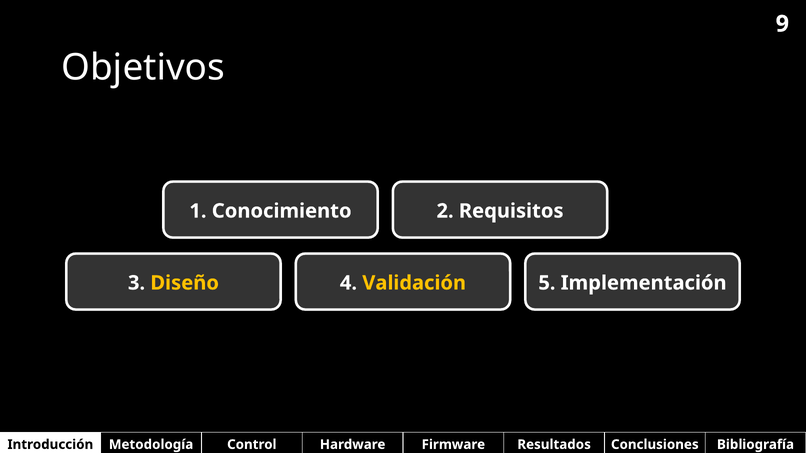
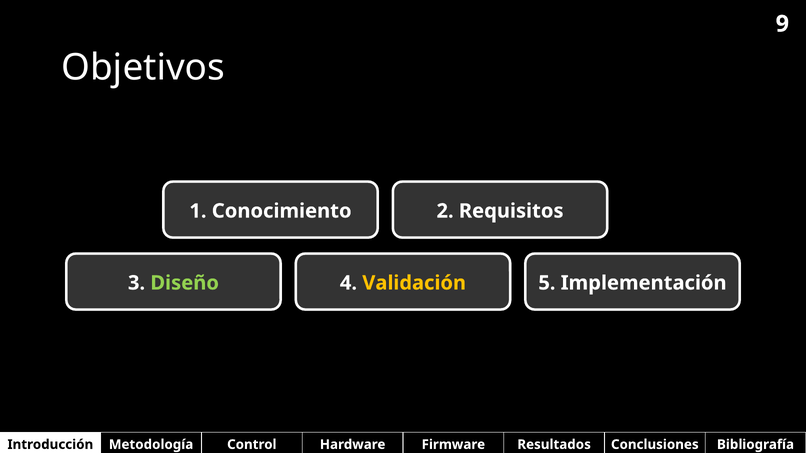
Diseño colour: yellow -> light green (185, 283)
